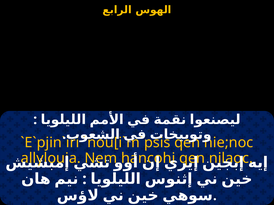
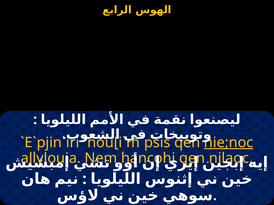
nie;noc underline: none -> present (229, 143)
